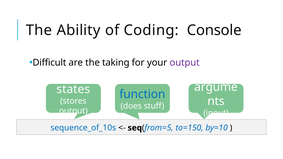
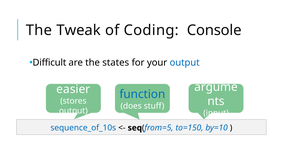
Ability: Ability -> Tweak (79, 30)
taking: taking -> states (116, 63)
output colour: purple -> blue (185, 63)
states: states -> easier (73, 89)
